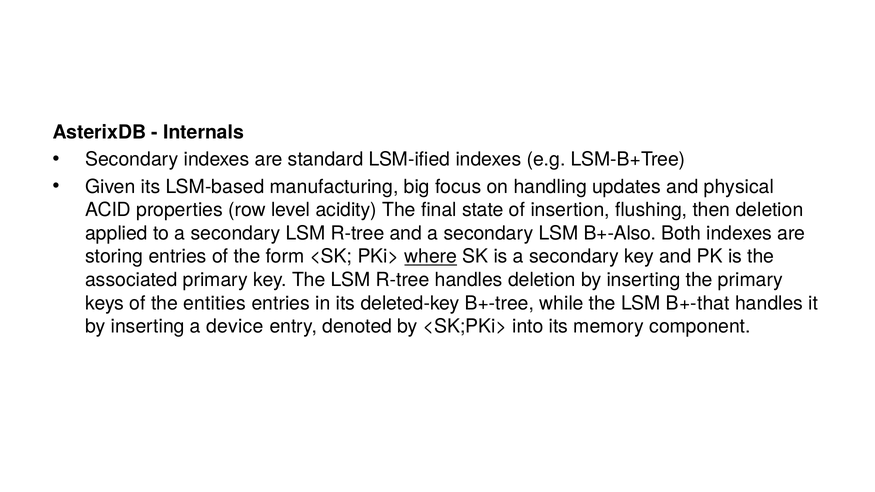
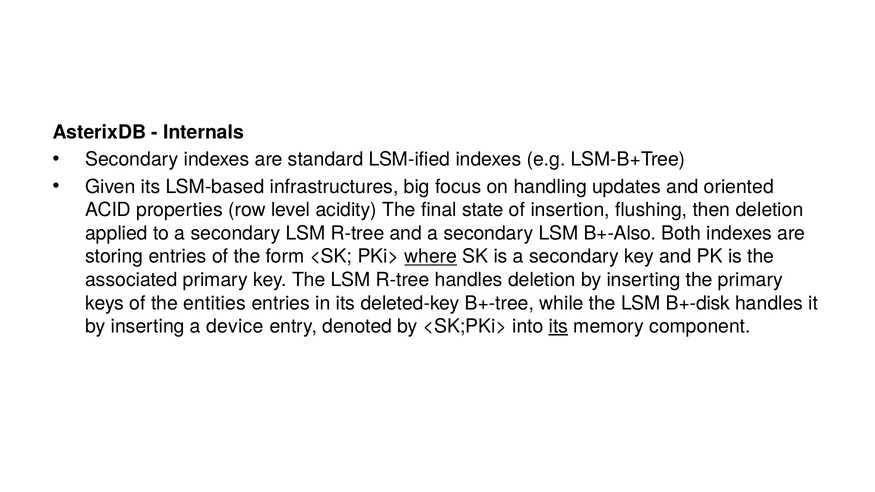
manufacturing: manufacturing -> infrastructures (334, 187)
physical: physical -> oriented (739, 187)
B+-that: B+-that -> B+-disk (698, 303)
its underline: none -> present (558, 327)
